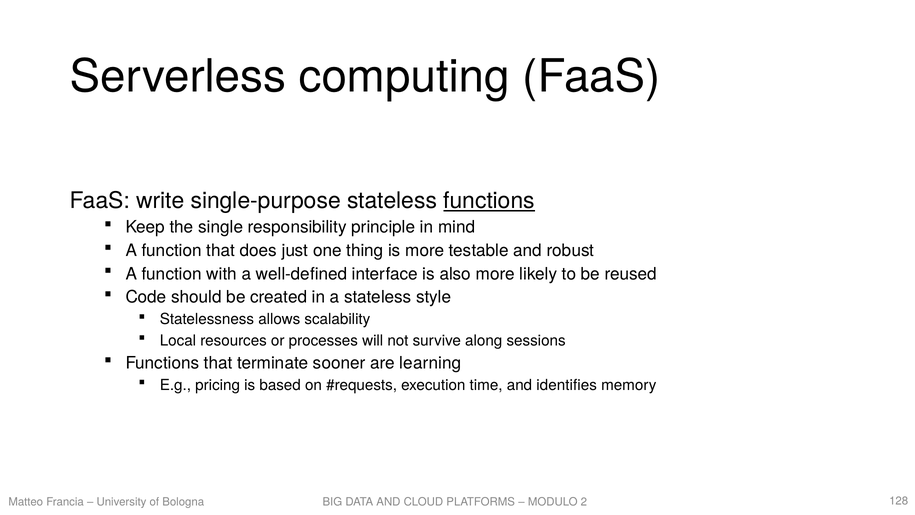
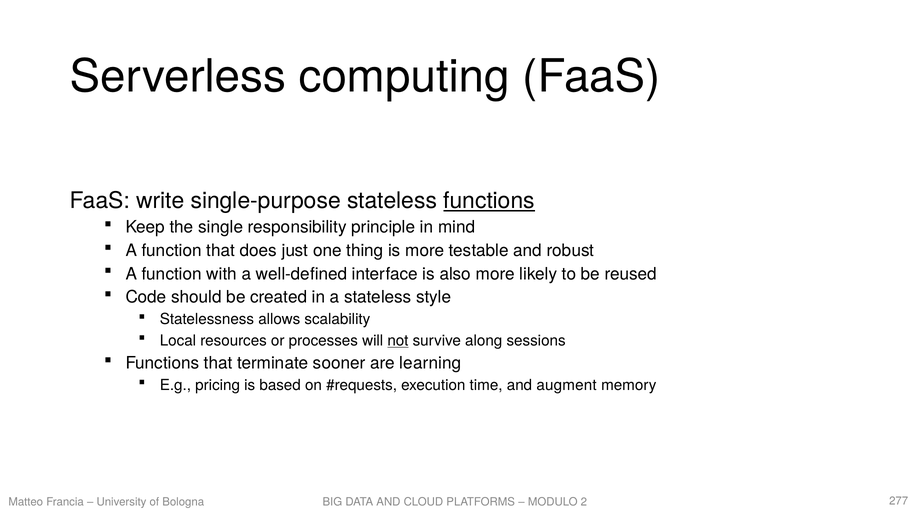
not underline: none -> present (398, 340)
identifies: identifies -> augment (567, 385)
128: 128 -> 277 (899, 500)
